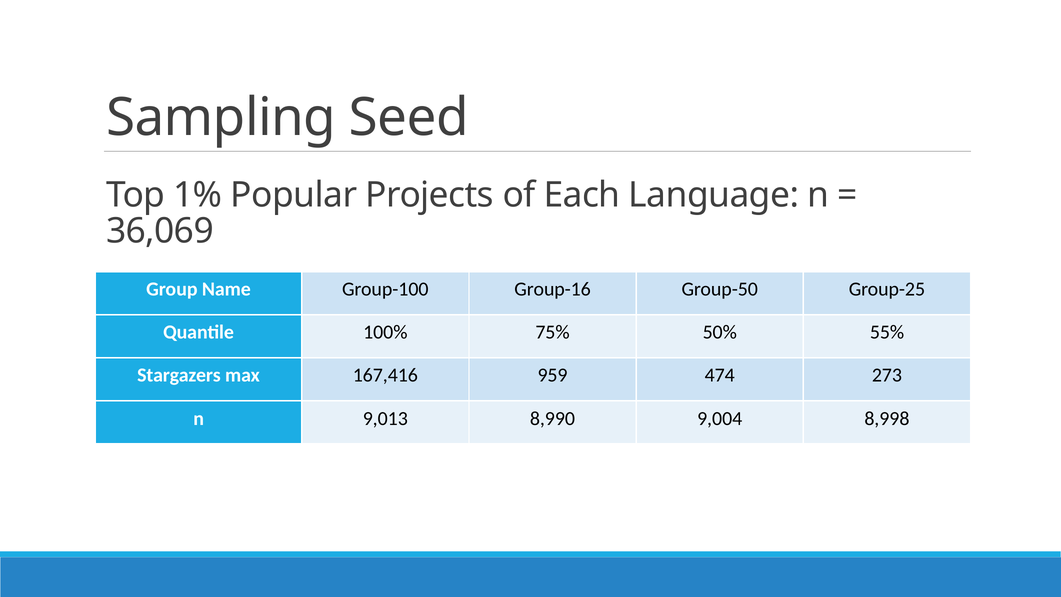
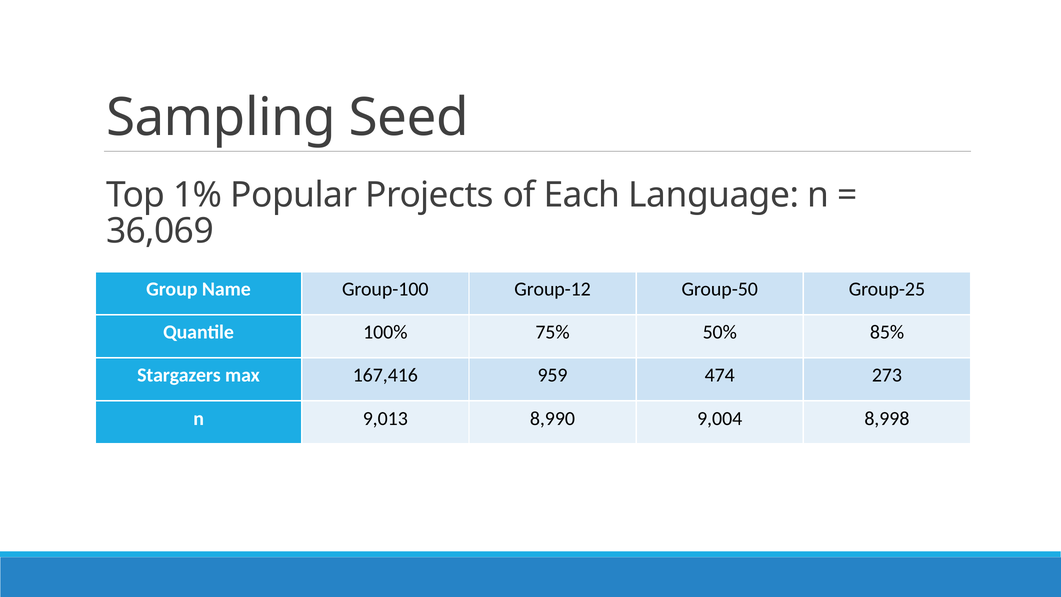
Group-16: Group-16 -> Group-12 (553, 289)
55%: 55% -> 85% (887, 332)
